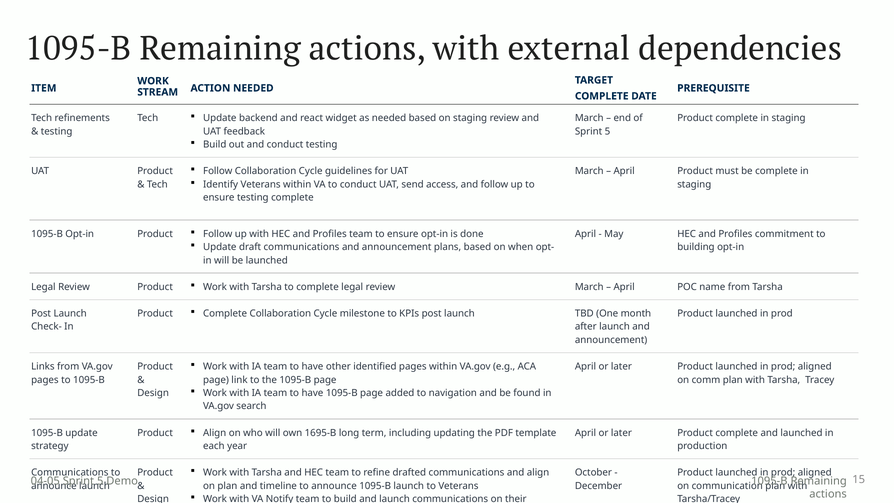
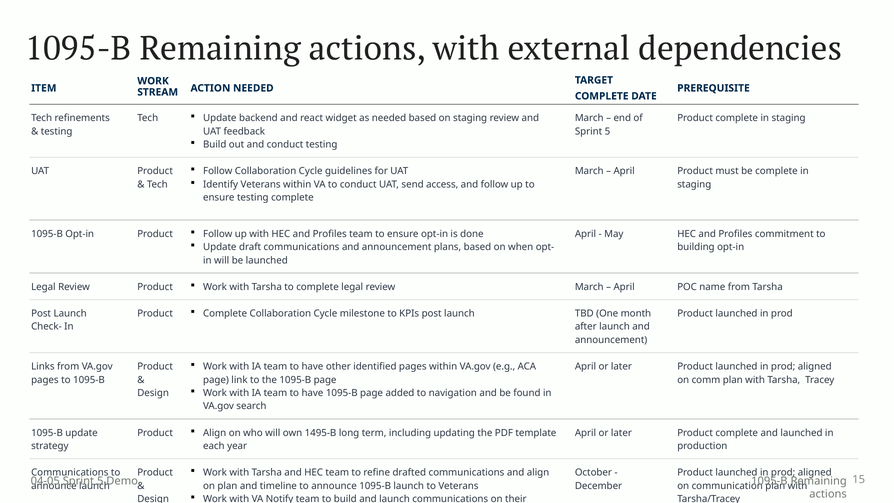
1695-B: 1695-B -> 1495-B (320, 433)
